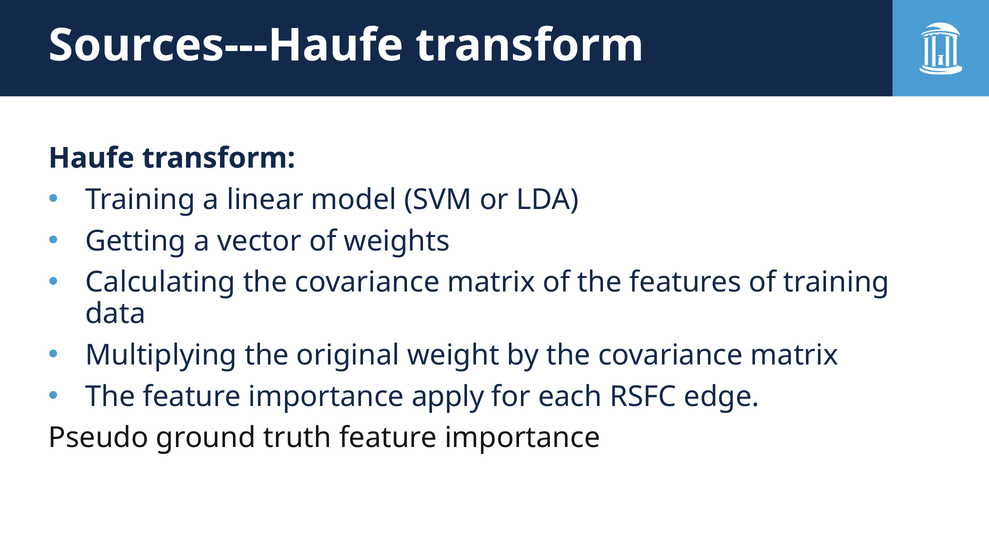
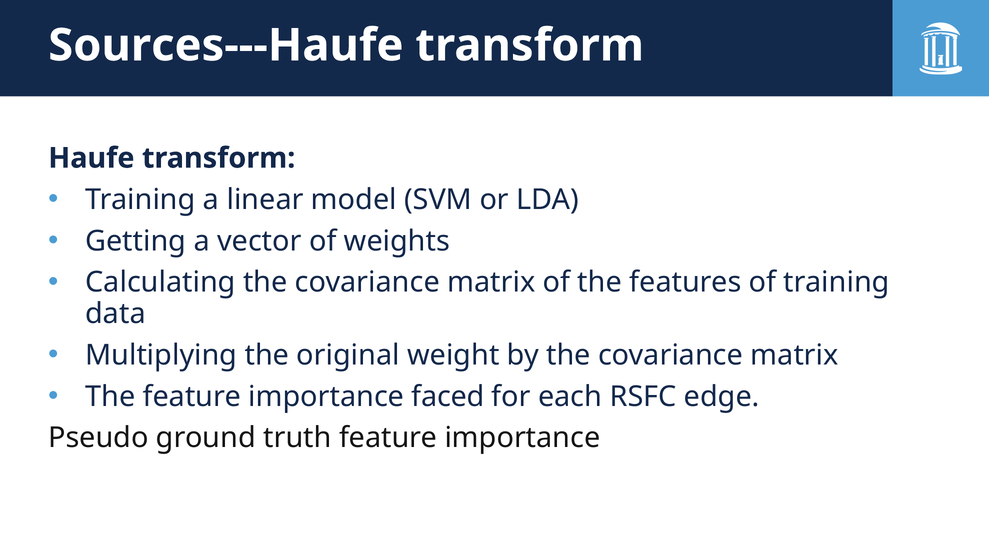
apply: apply -> faced (448, 397)
